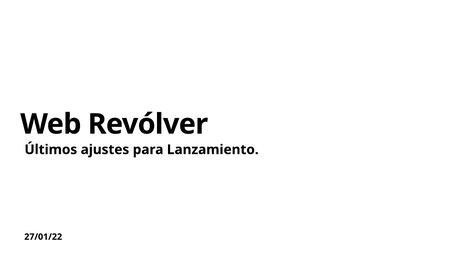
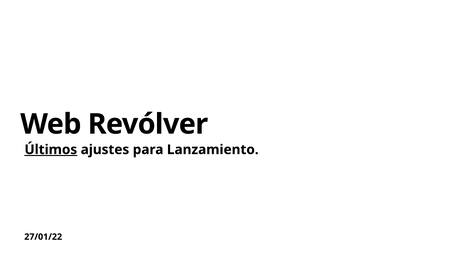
Últimos underline: none -> present (51, 150)
